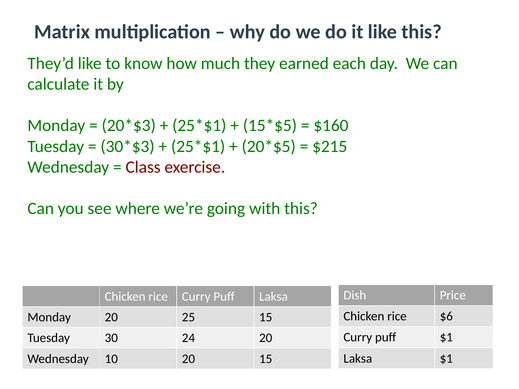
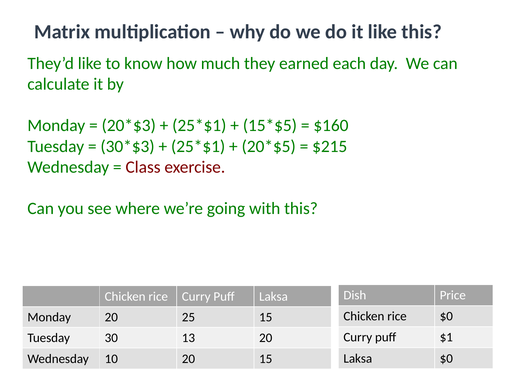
rice $6: $6 -> $0 (446, 317)
24: 24 -> 13 (188, 338)
Laksa $1: $1 -> $0 (446, 359)
